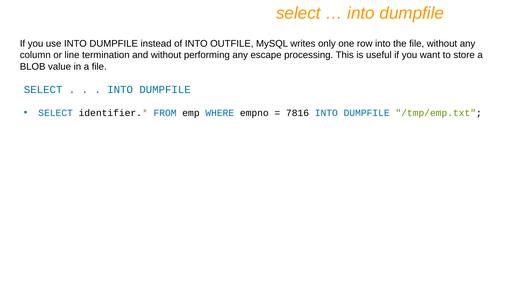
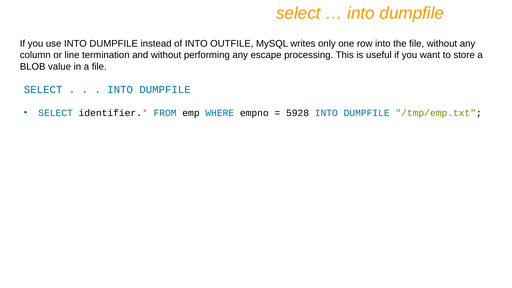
7816: 7816 -> 5928 (298, 113)
